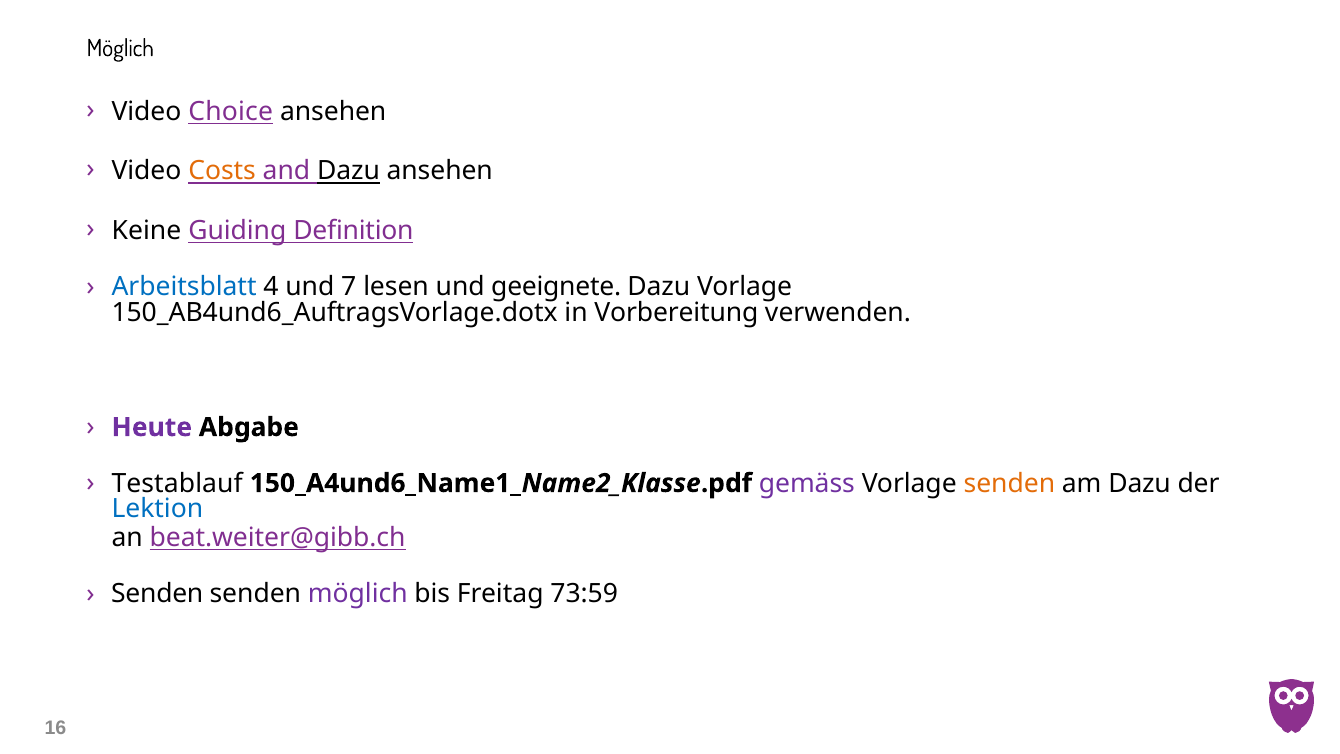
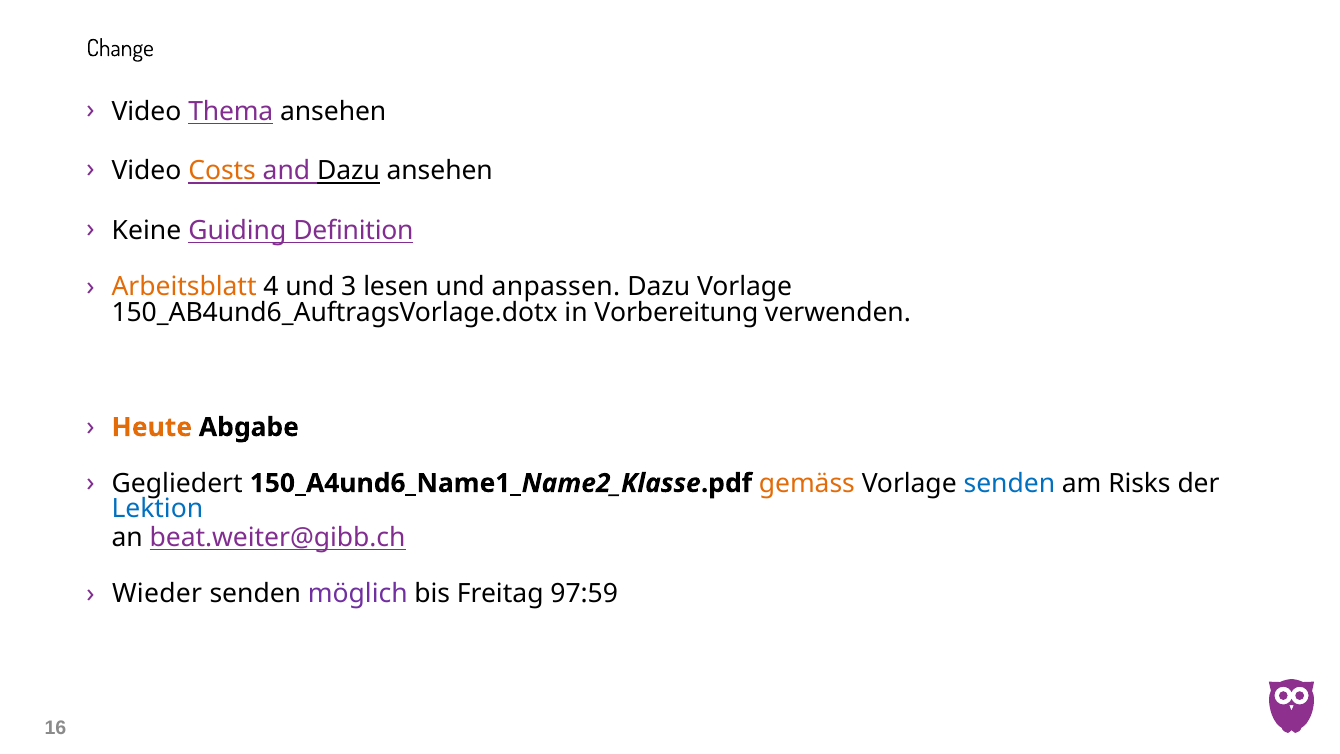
Möglich: Möglich -> Change (120, 48)
Choice: Choice -> Thema (231, 112)
Arbeitsblatt colour: blue -> orange (184, 287)
7: 7 -> 3 (349, 287)
geeignete: geeignete -> anpassen (556, 287)
Heute colour: purple -> orange (152, 427)
Testablauf: Testablauf -> Gegliedert (177, 483)
gemäss colour: purple -> orange (807, 483)
senden colour: orange -> blue (1009, 483)
am Dazu: Dazu -> Risks (1140, 483)
Senden: Senden -> Wieder (157, 594)
73:59: 73:59 -> 97:59 (584, 594)
